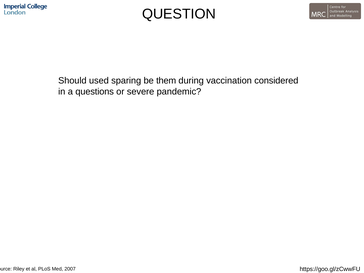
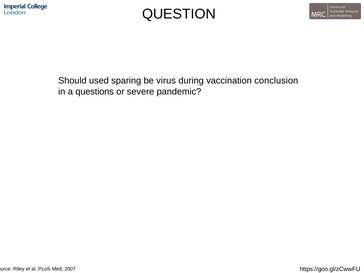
them: them -> virus (166, 81)
considered: considered -> conclusion (276, 81)
